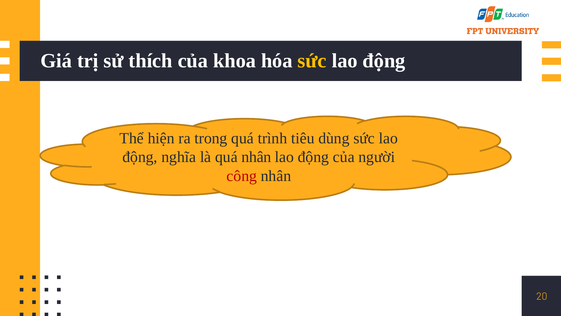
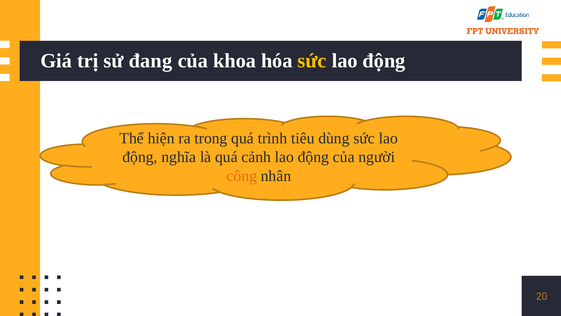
thích: thích -> đang (150, 61)
quá nhân: nhân -> cảnh (256, 157)
công colour: red -> orange (242, 176)
